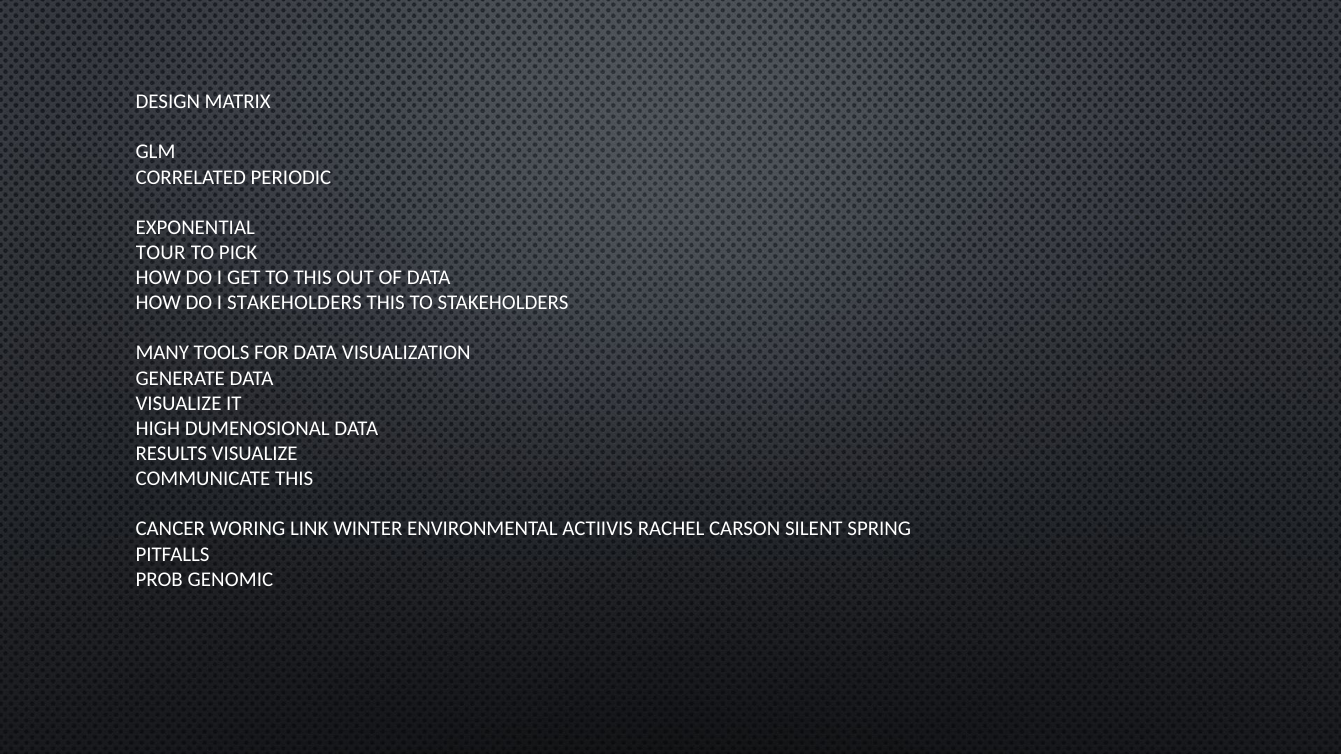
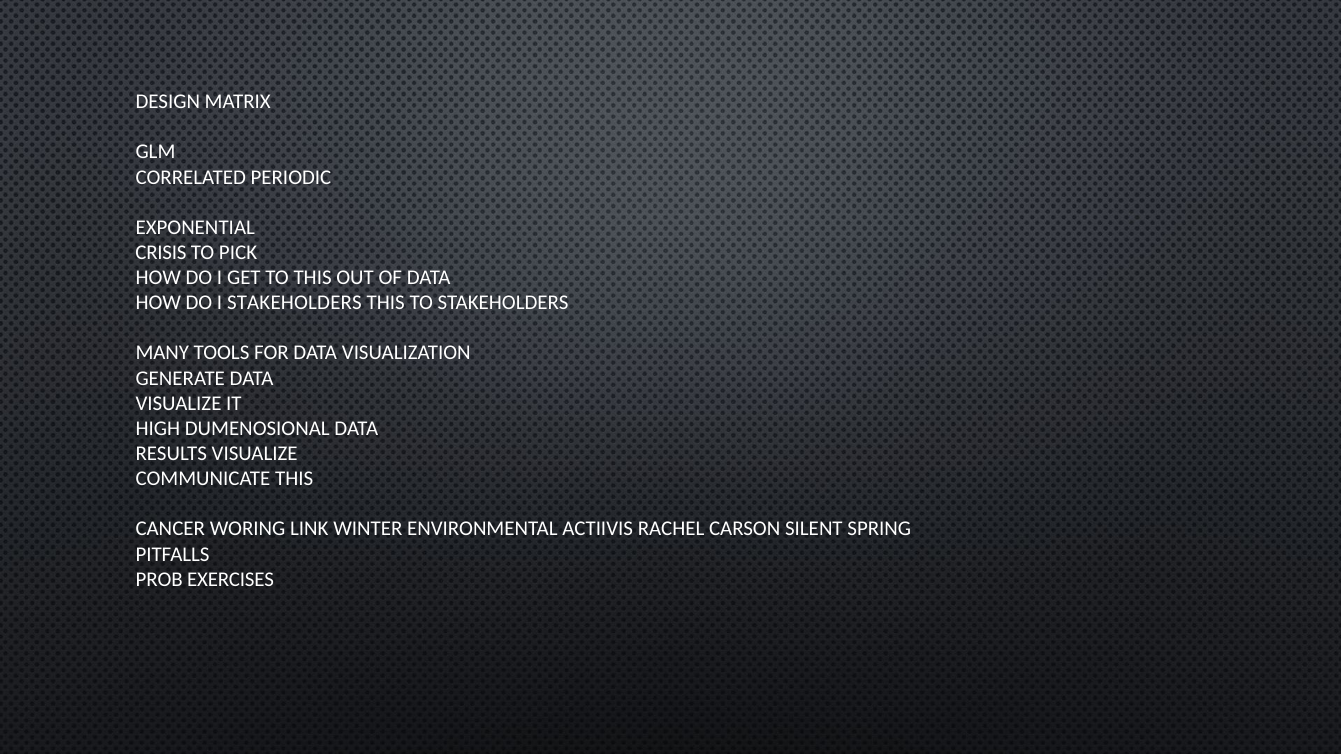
TOUR: TOUR -> CRISIS (161, 253)
GENOMIC: GENOMIC -> EXERCISES (231, 580)
